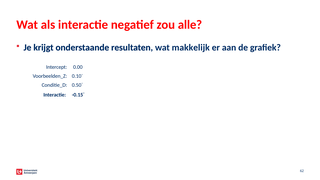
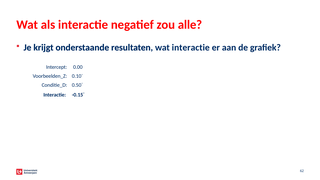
wat makkelijk: makkelijk -> interactie (191, 48)
